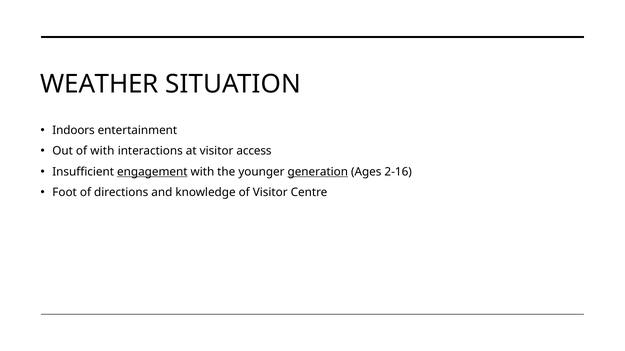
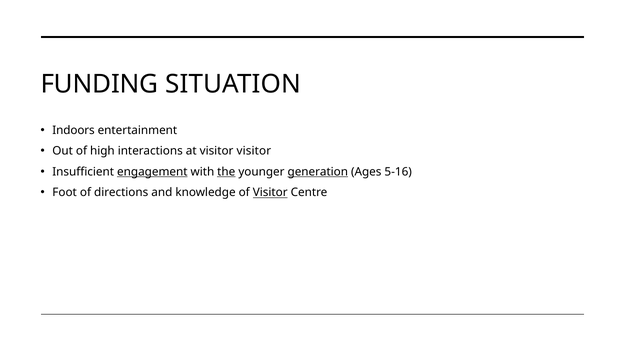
WEATHER: WEATHER -> FUNDING (99, 84)
of with: with -> high (102, 151)
visitor access: access -> visitor (254, 151)
the underline: none -> present (226, 172)
2-16: 2-16 -> 5-16 (398, 172)
Visitor underline: none -> present (270, 193)
